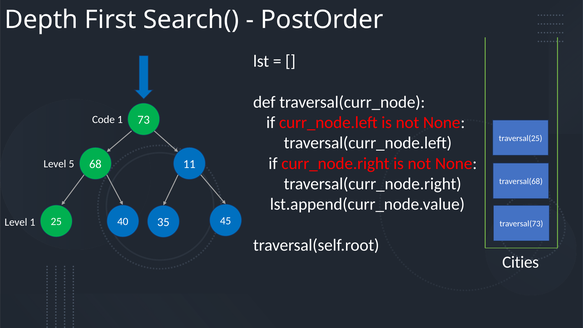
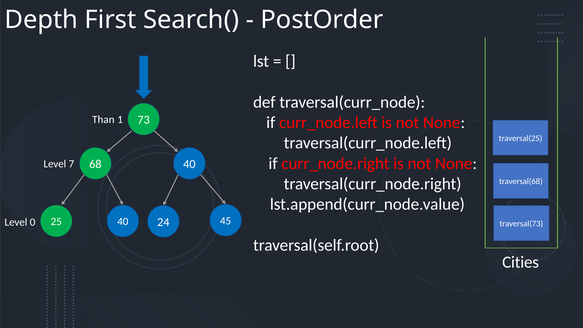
Code: Code -> Than (103, 120)
68 11: 11 -> 40 (189, 164)
5: 5 -> 7 (71, 164)
35: 35 -> 24 (163, 222)
Level 1: 1 -> 0 (33, 222)
